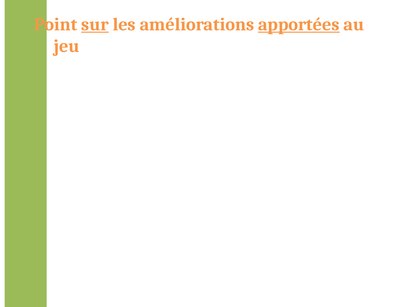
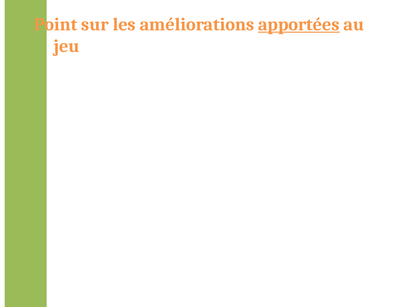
sur underline: present -> none (95, 24)
